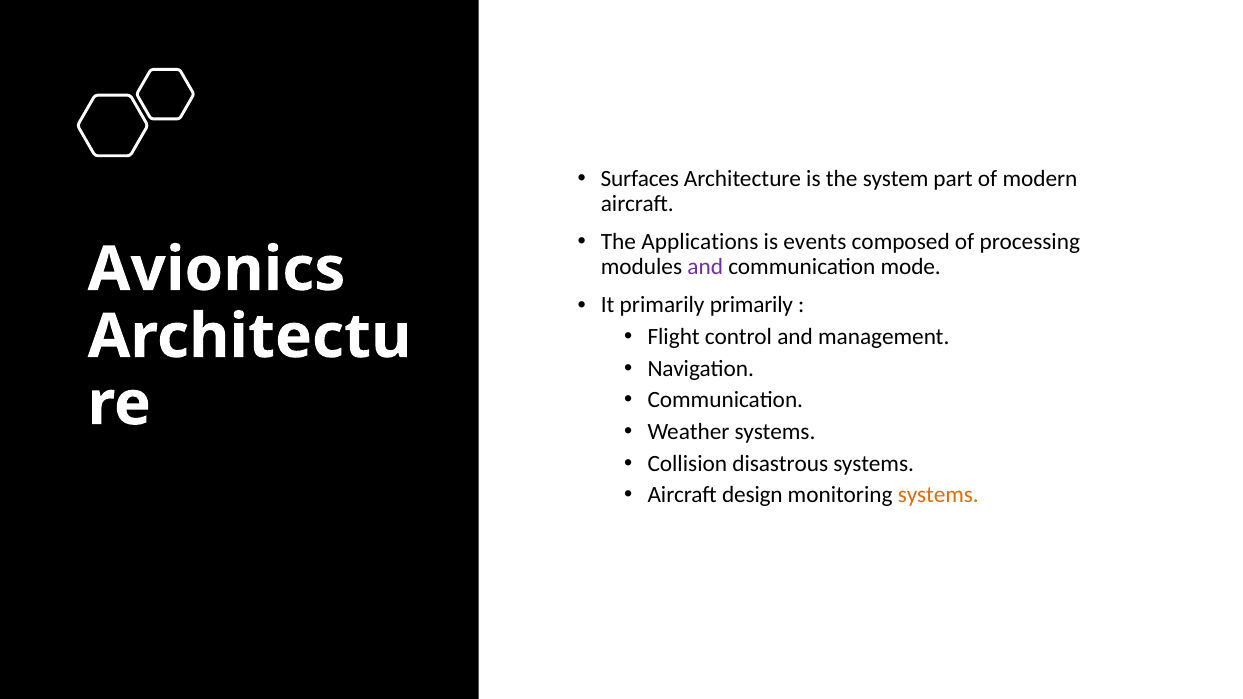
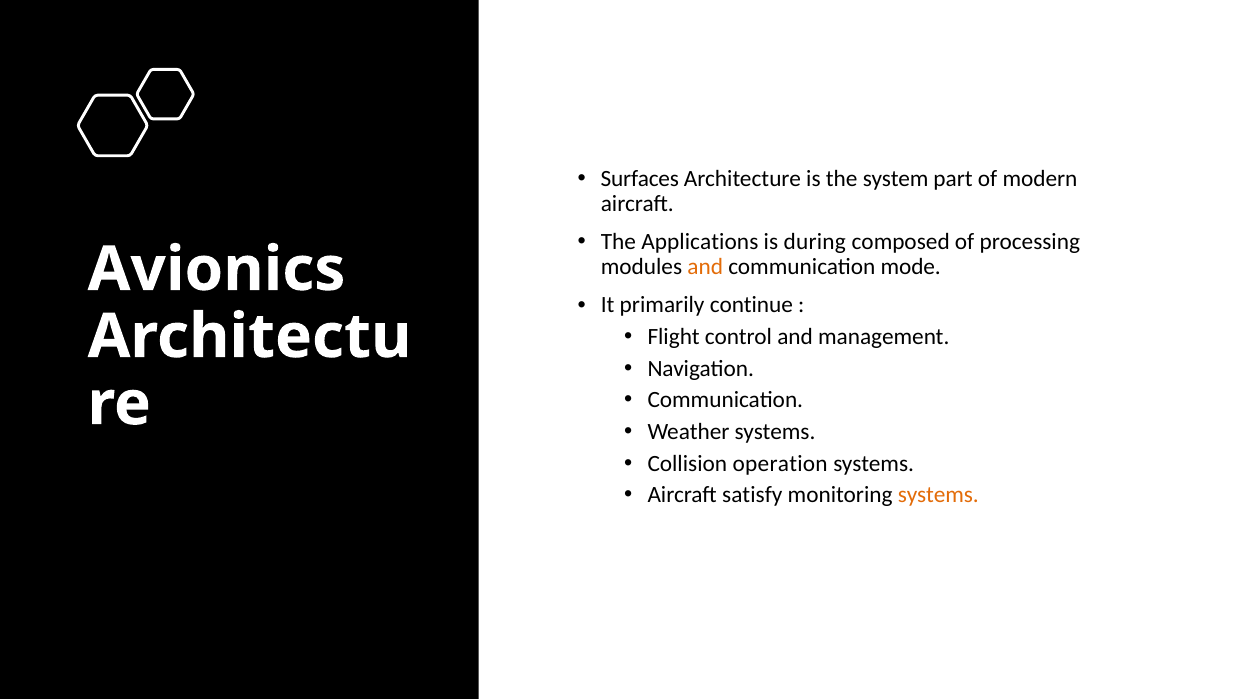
events: events -> during (815, 242)
and colour: purple -> orange (705, 267)
primarily primarily: primarily -> continue (751, 305)
disastrous: disastrous -> operation (780, 464)
design: design -> satisfy (752, 495)
